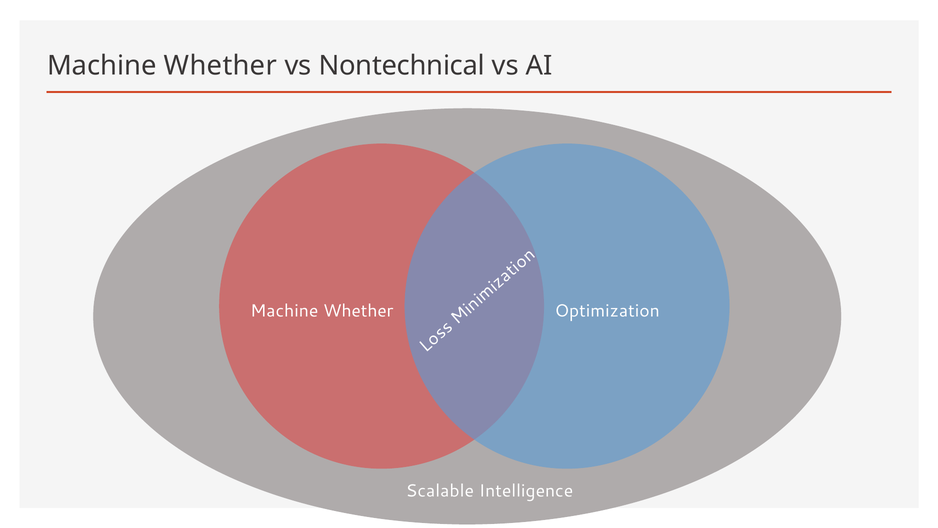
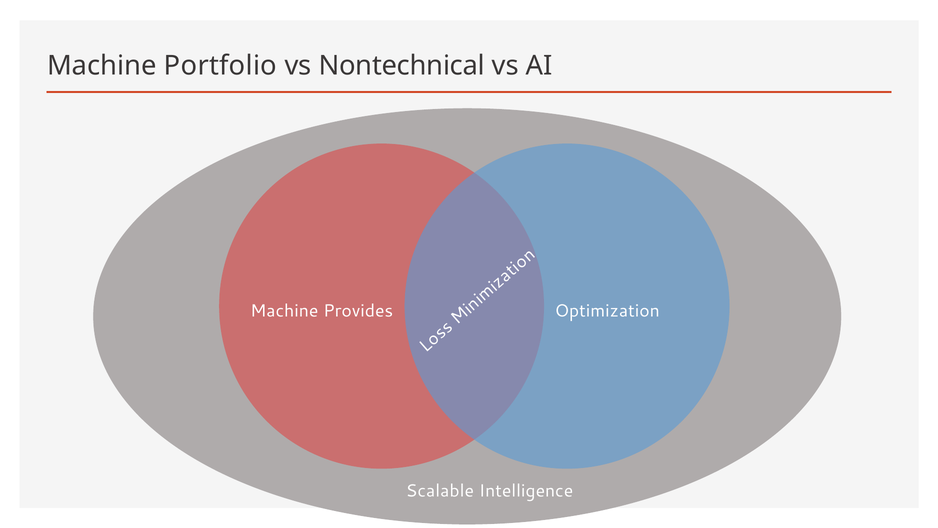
Whether: Whether -> Portfolio (220, 66)
Whether: Whether -> Provides (358, 311)
